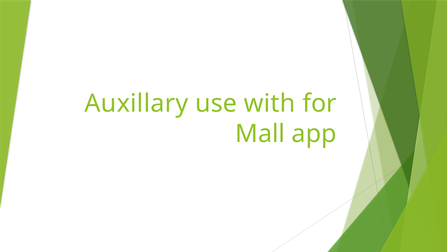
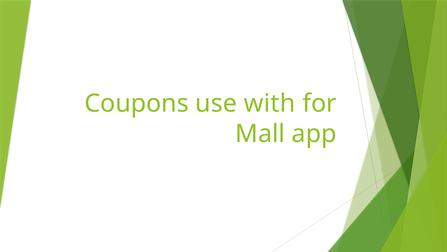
Auxillary: Auxillary -> Coupons (137, 103)
